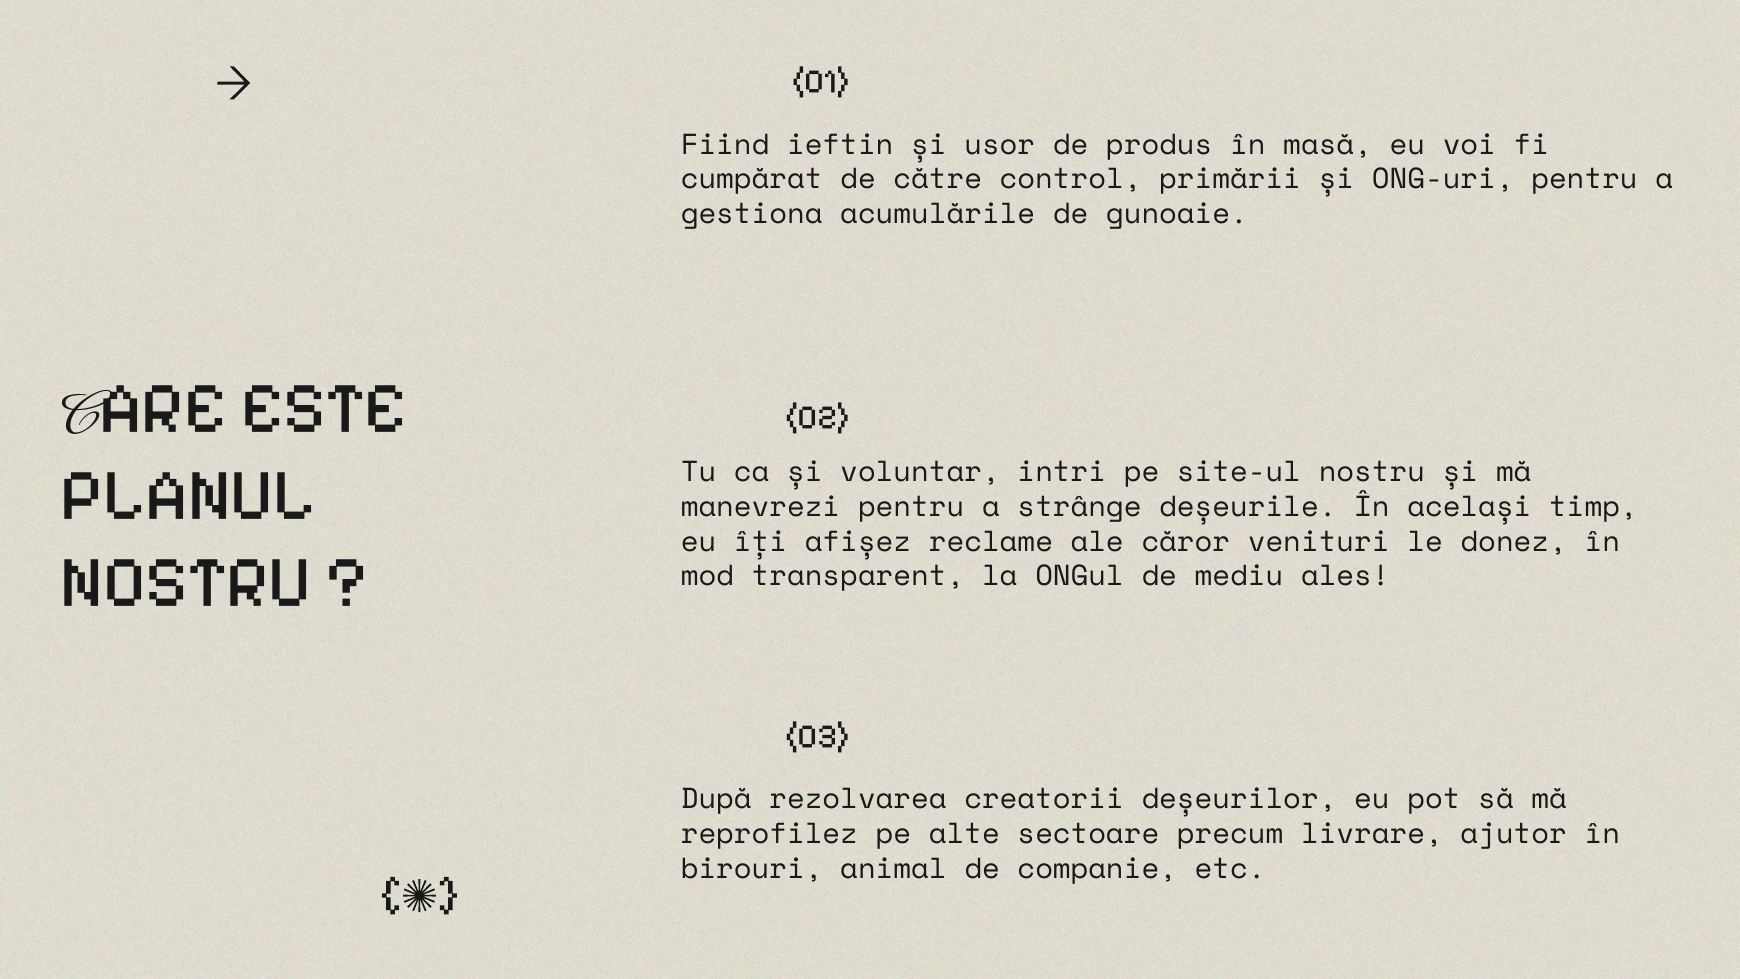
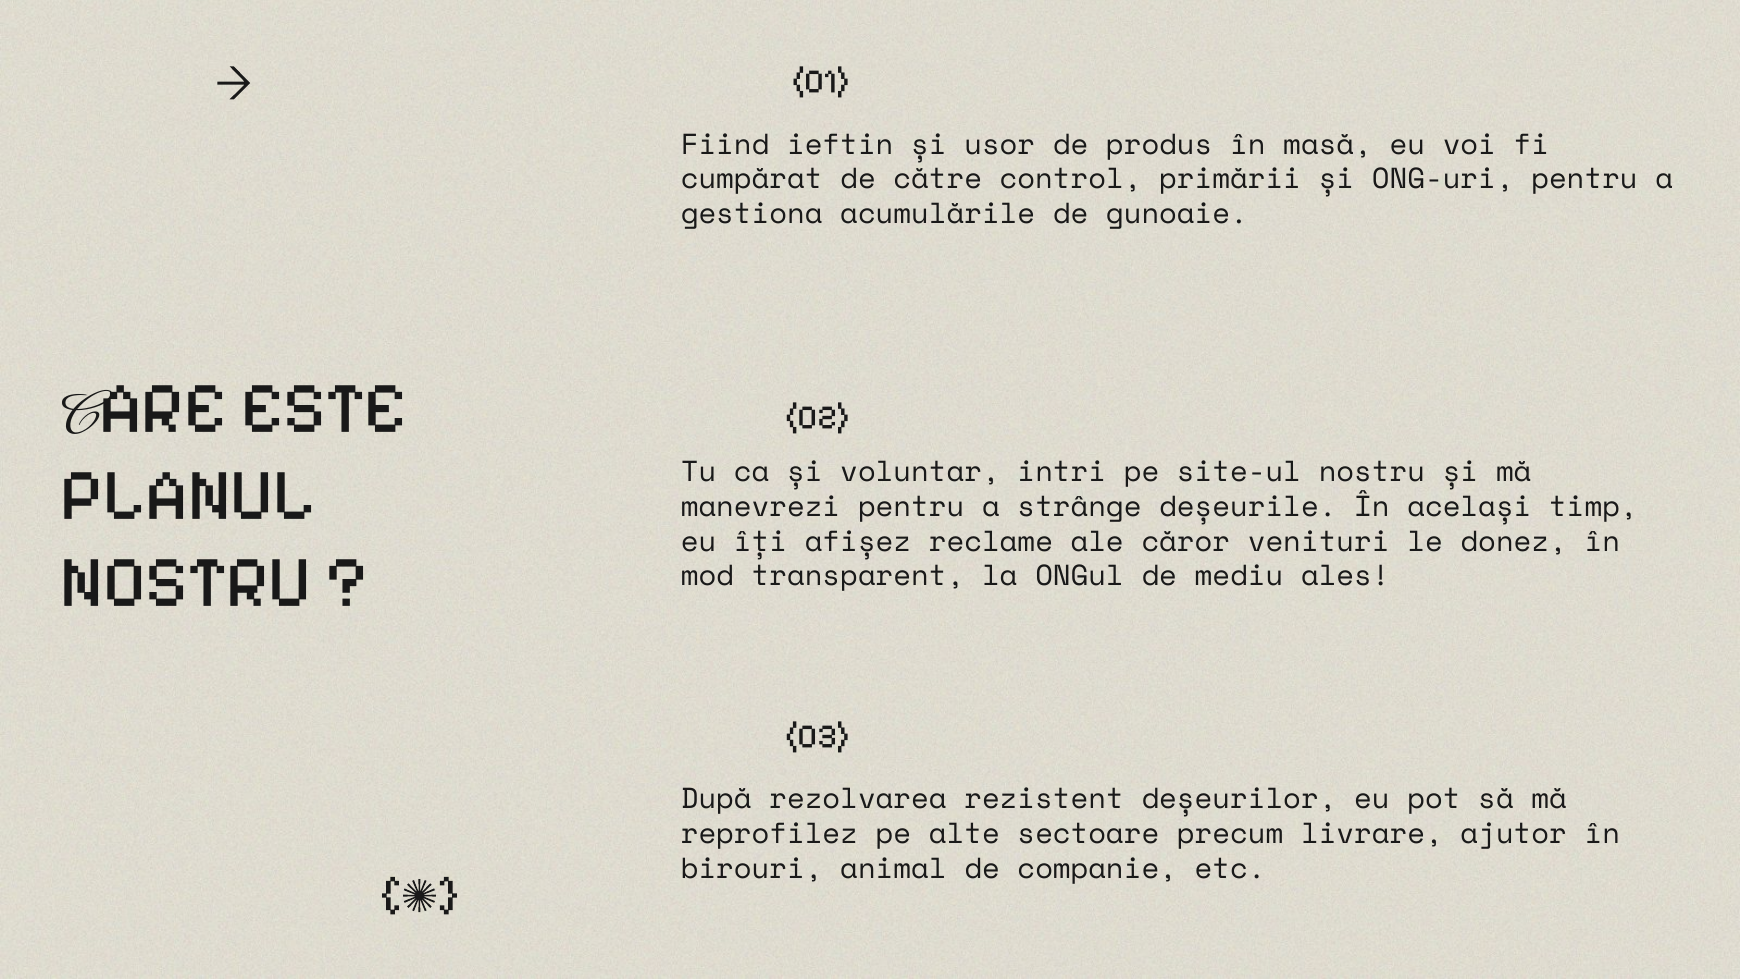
creatorii: creatorii -> rezistent (1044, 799)
